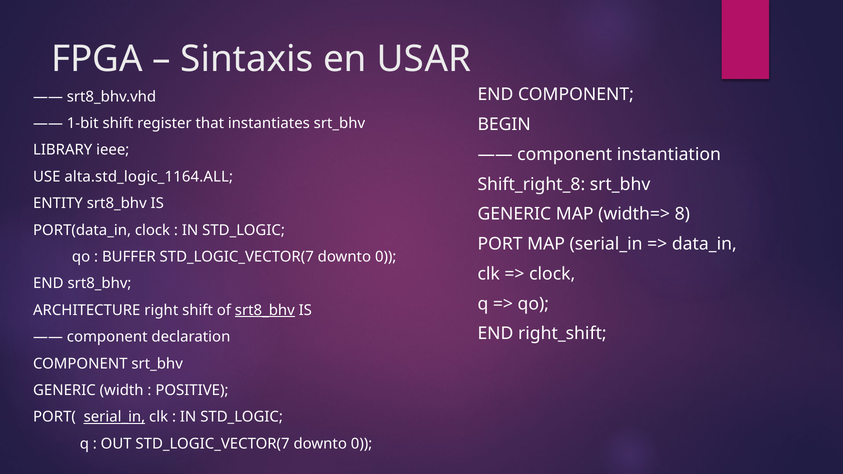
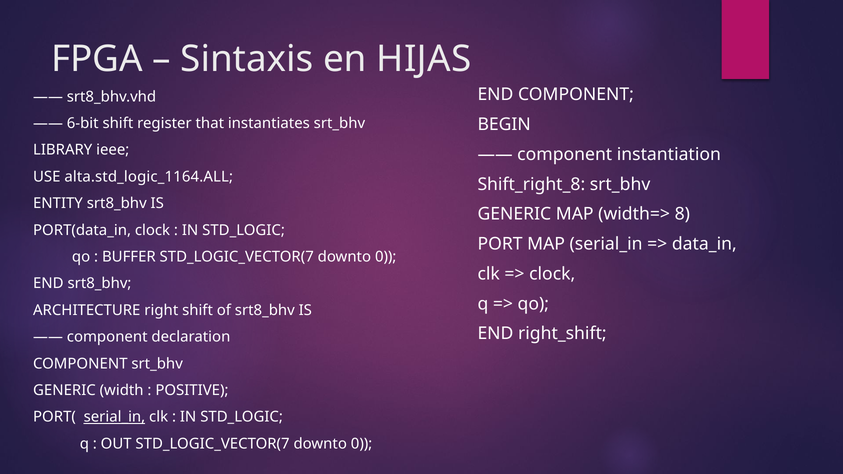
USAR: USAR -> HIJAS (424, 59)
1-bit: 1-bit -> 6-bit (83, 123)
srt8_bhv underline: present -> none (265, 310)
